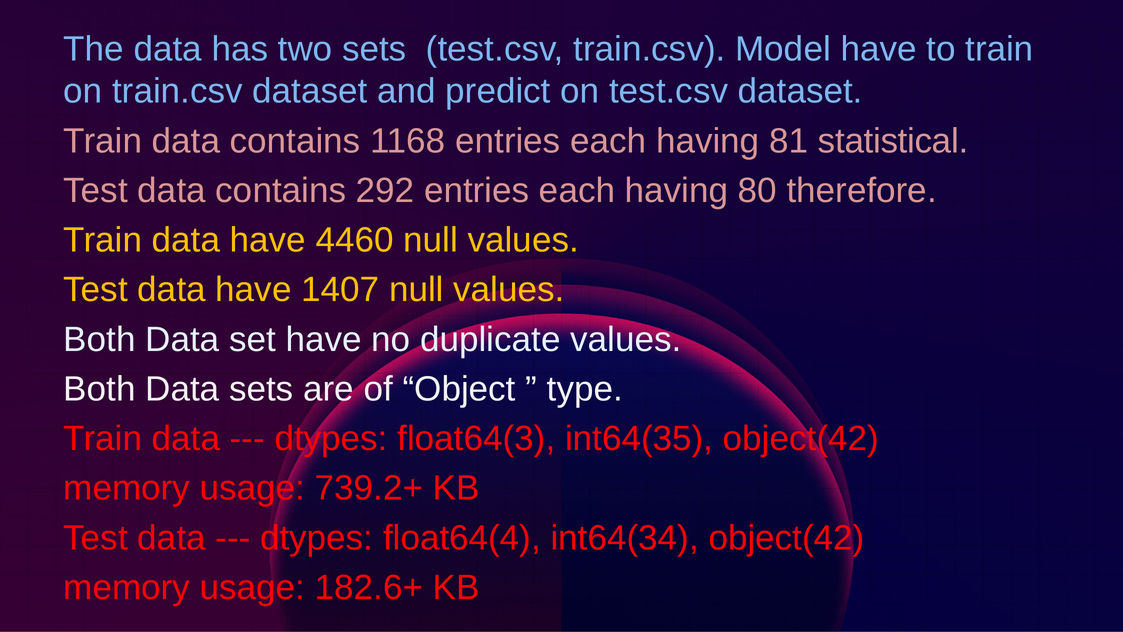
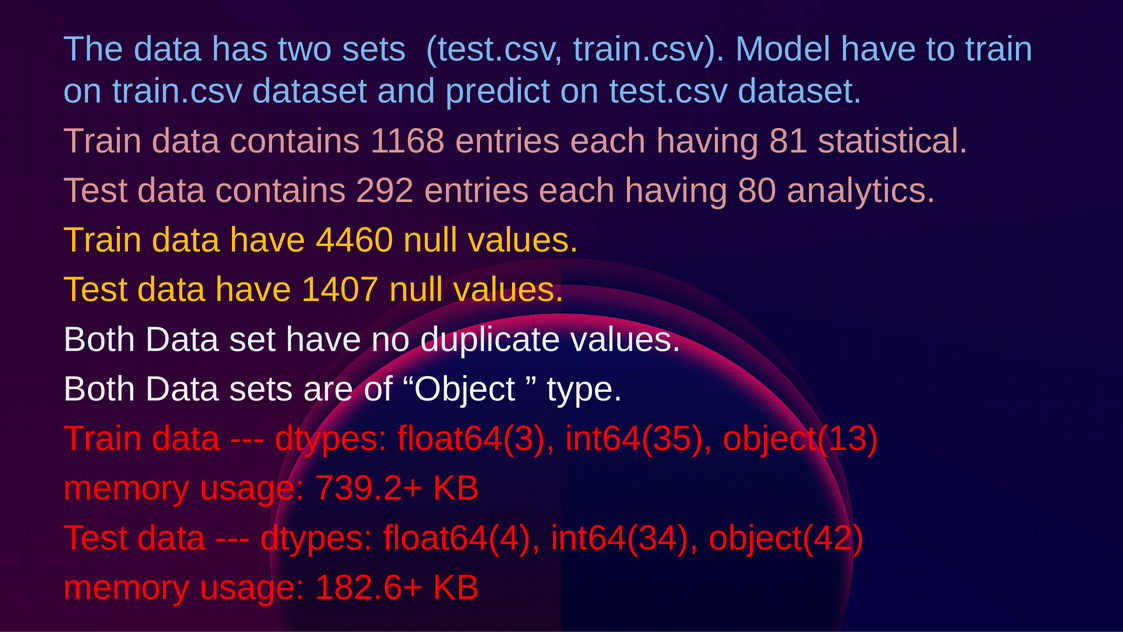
therefore: therefore -> analytics (862, 190)
int64(35 object(42: object(42 -> object(13 (801, 439)
